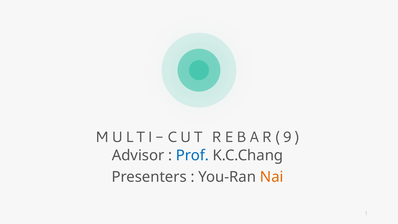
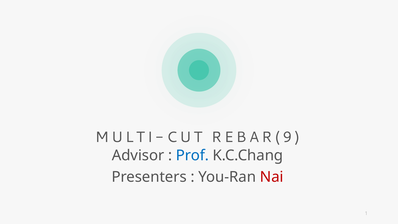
Nai colour: orange -> red (272, 177)
